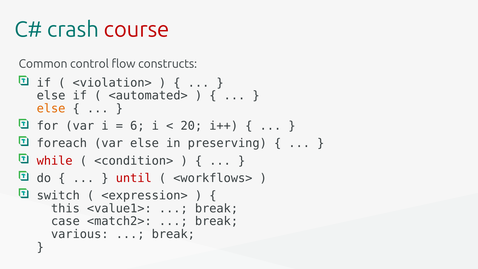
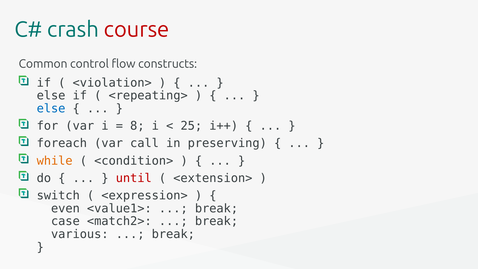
<automated>: <automated> -> <repeating> (148, 96)
else colour: orange -> blue (51, 109)
6: 6 -> 8 (137, 126)
20: 20 -> 25 (191, 126)
var else: else -> call (145, 143)
while colour: red -> orange (55, 161)
<workflows>: <workflows> -> <extension> (213, 178)
this: this -> even (65, 208)
